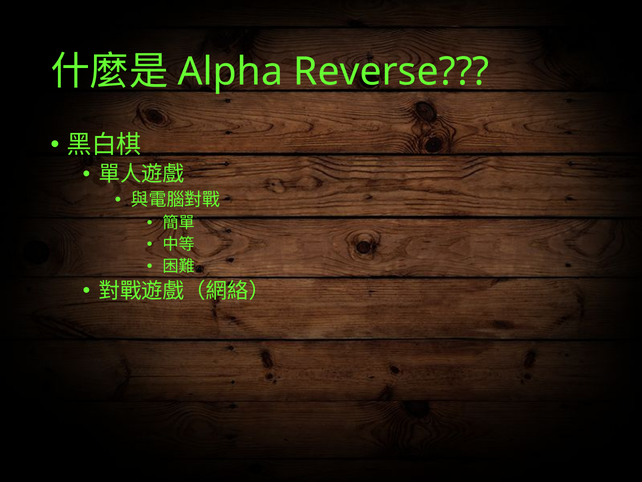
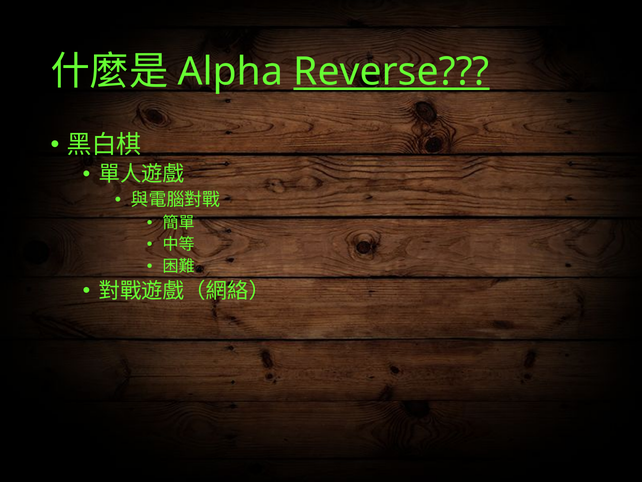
Reverse underline: none -> present (391, 72)
